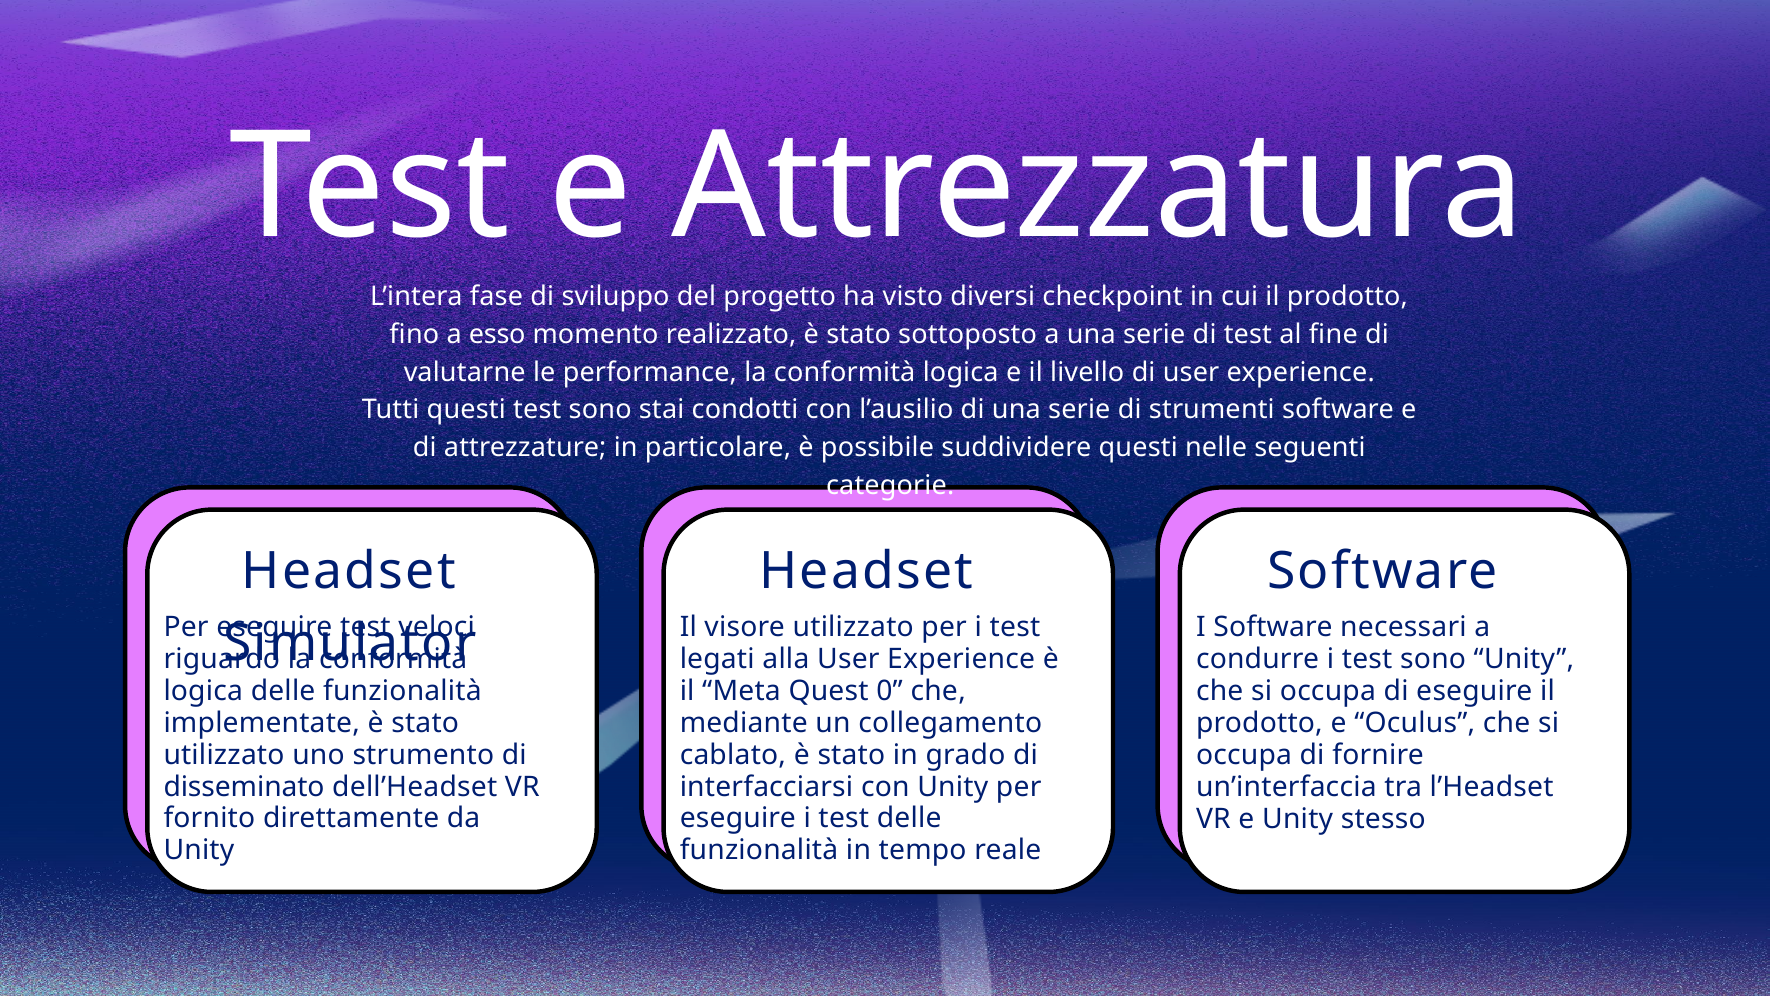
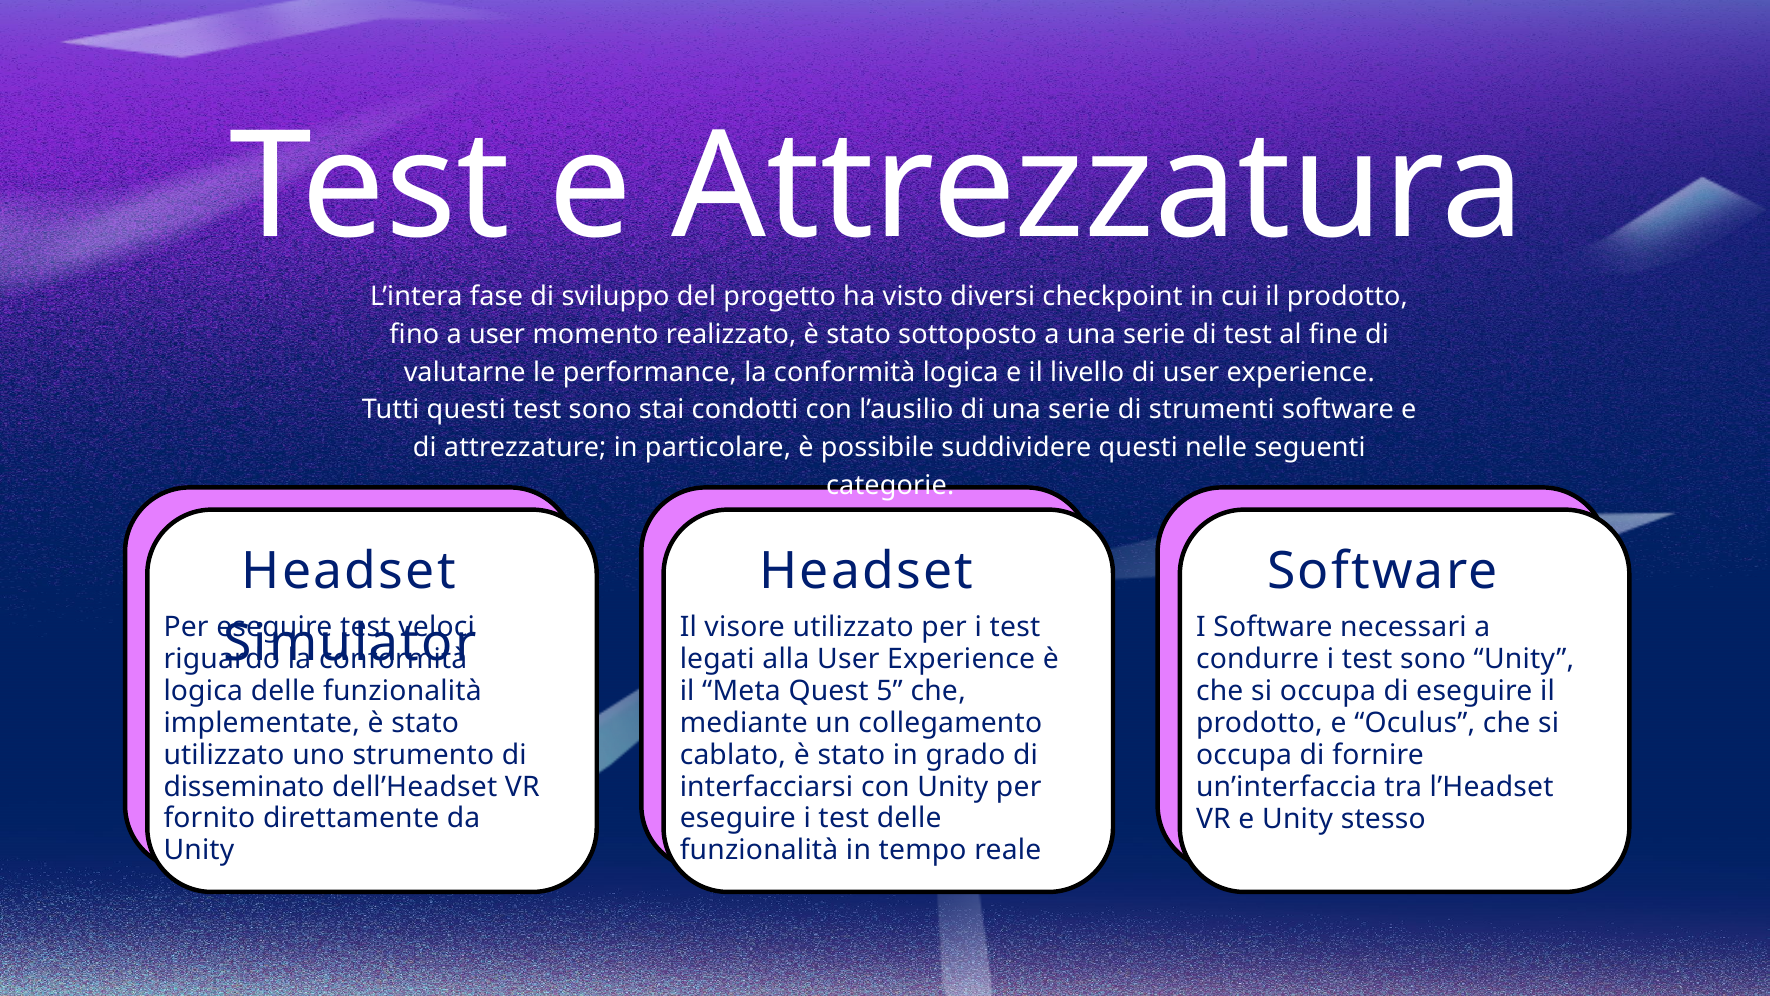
a esso: esso -> user (497, 334)
0: 0 -> 5 (890, 691)
